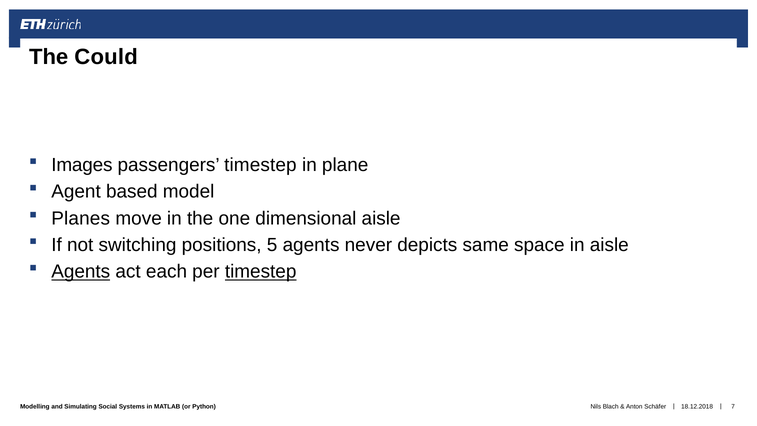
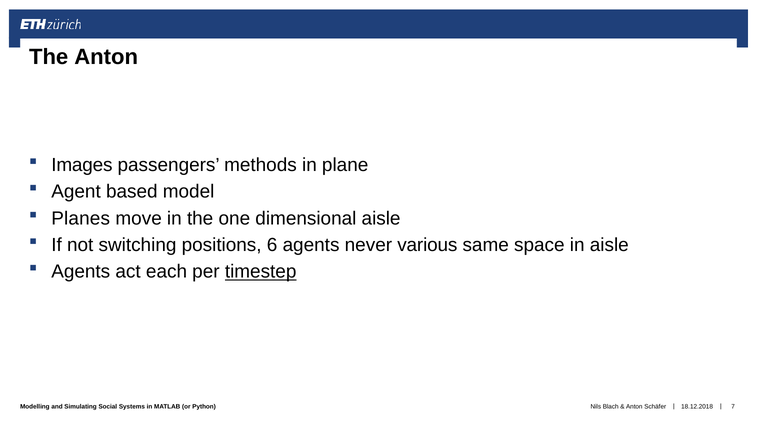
The Could: Could -> Anton (106, 57)
passengers timestep: timestep -> methods (260, 165)
5: 5 -> 6 (272, 245)
depicts: depicts -> various (427, 245)
Agents underline: present -> none (81, 272)
